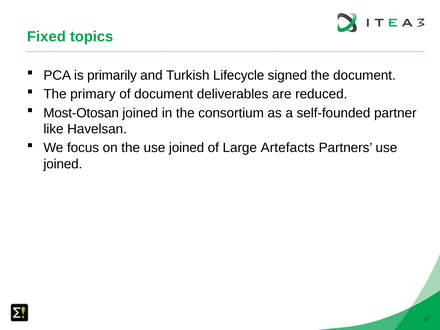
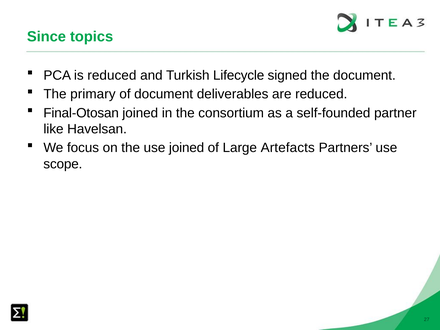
Fixed: Fixed -> Since (46, 37)
is primarily: primarily -> reduced (112, 75)
Most-Otosan: Most-Otosan -> Final-Otosan (81, 113)
joined: joined -> scope (63, 164)
